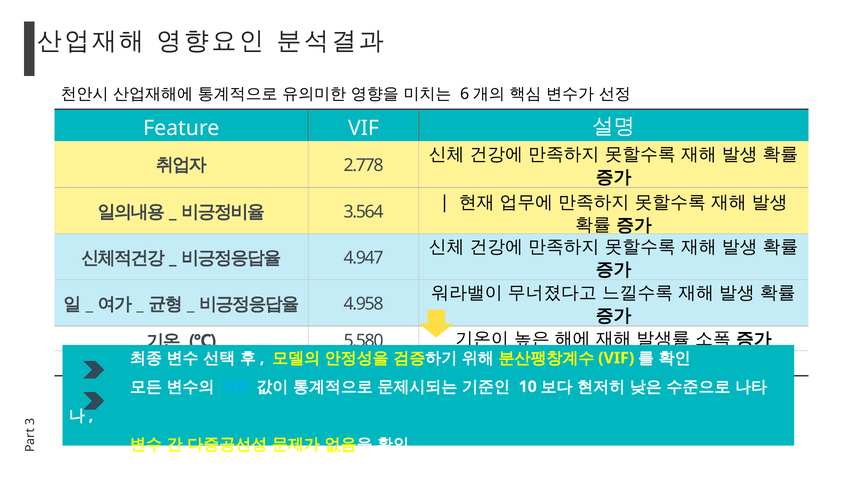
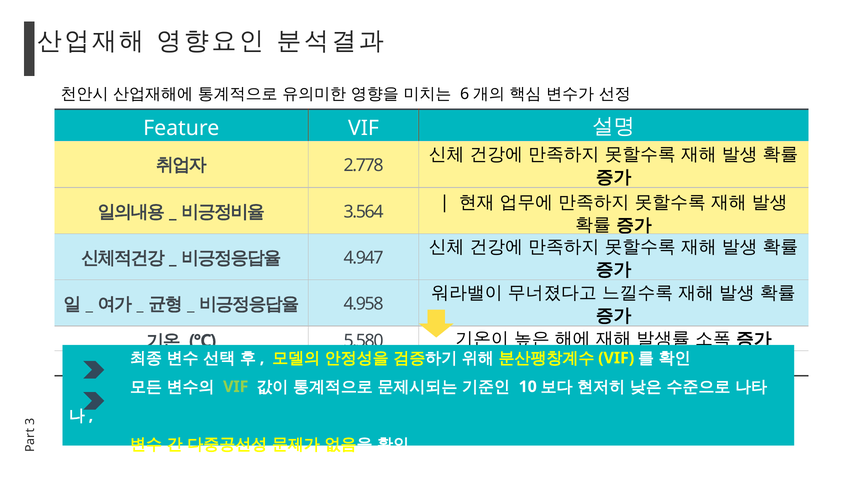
VIF colour: light blue -> light green (236, 386)
